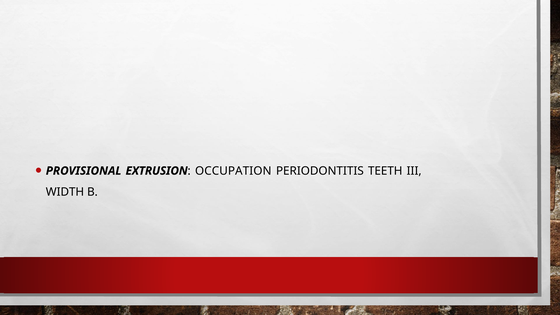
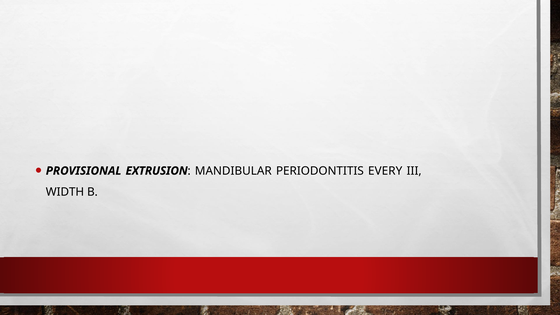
OCCUPATION: OCCUPATION -> MANDIBULAR (233, 171)
TEETH: TEETH -> EVERY (385, 171)
